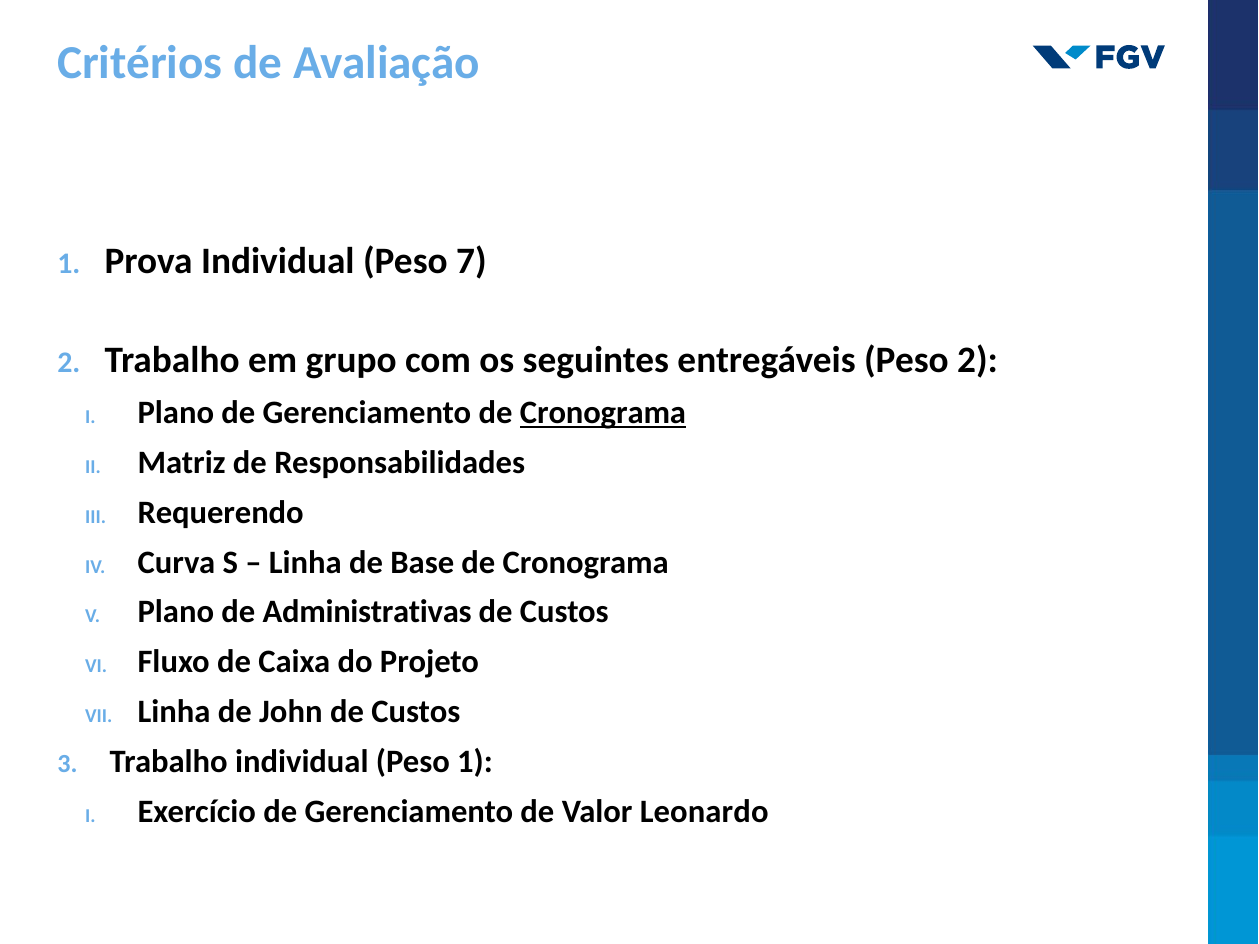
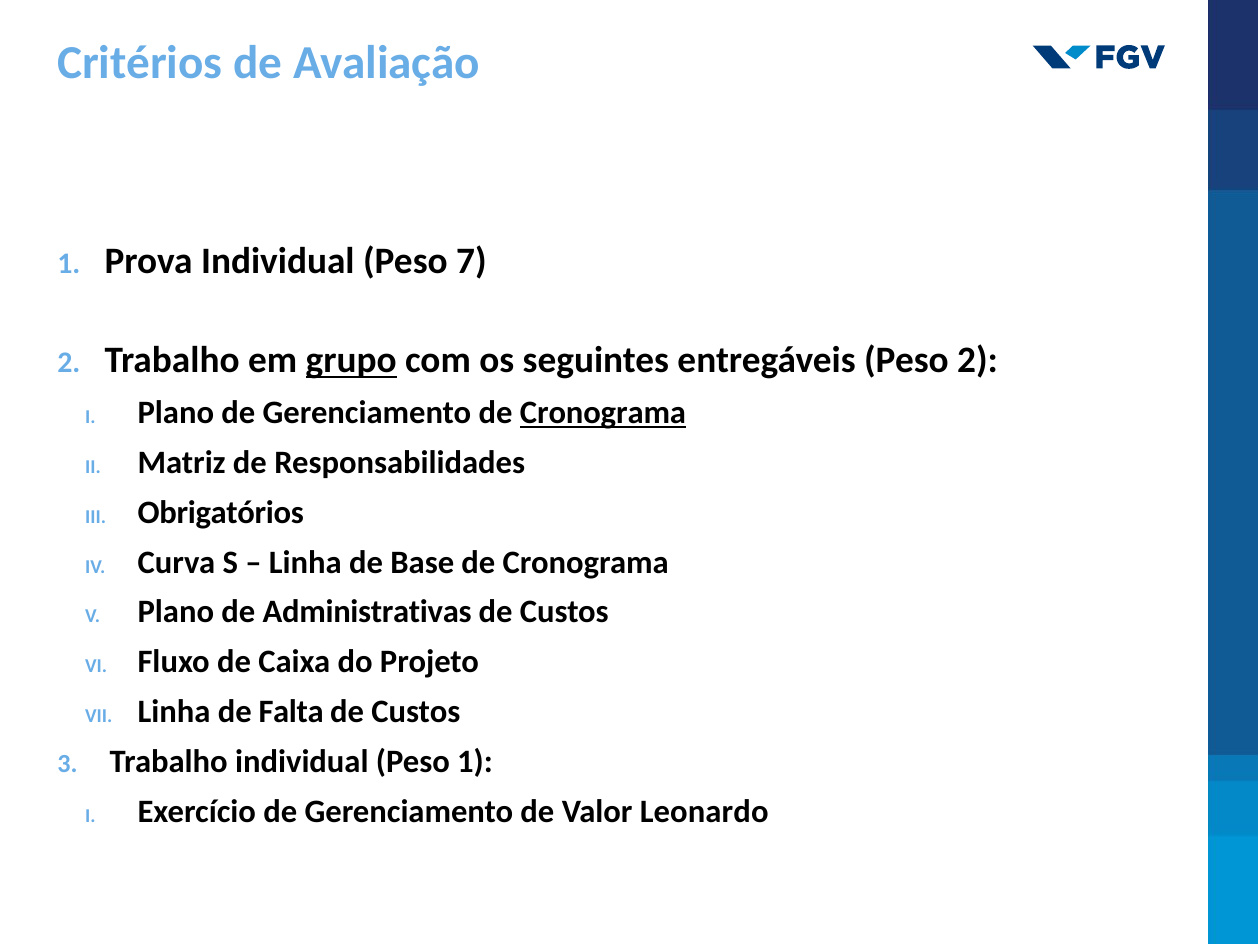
grupo underline: none -> present (351, 361)
Requerendo: Requerendo -> Obrigatórios (221, 513)
John: John -> Falta (291, 712)
